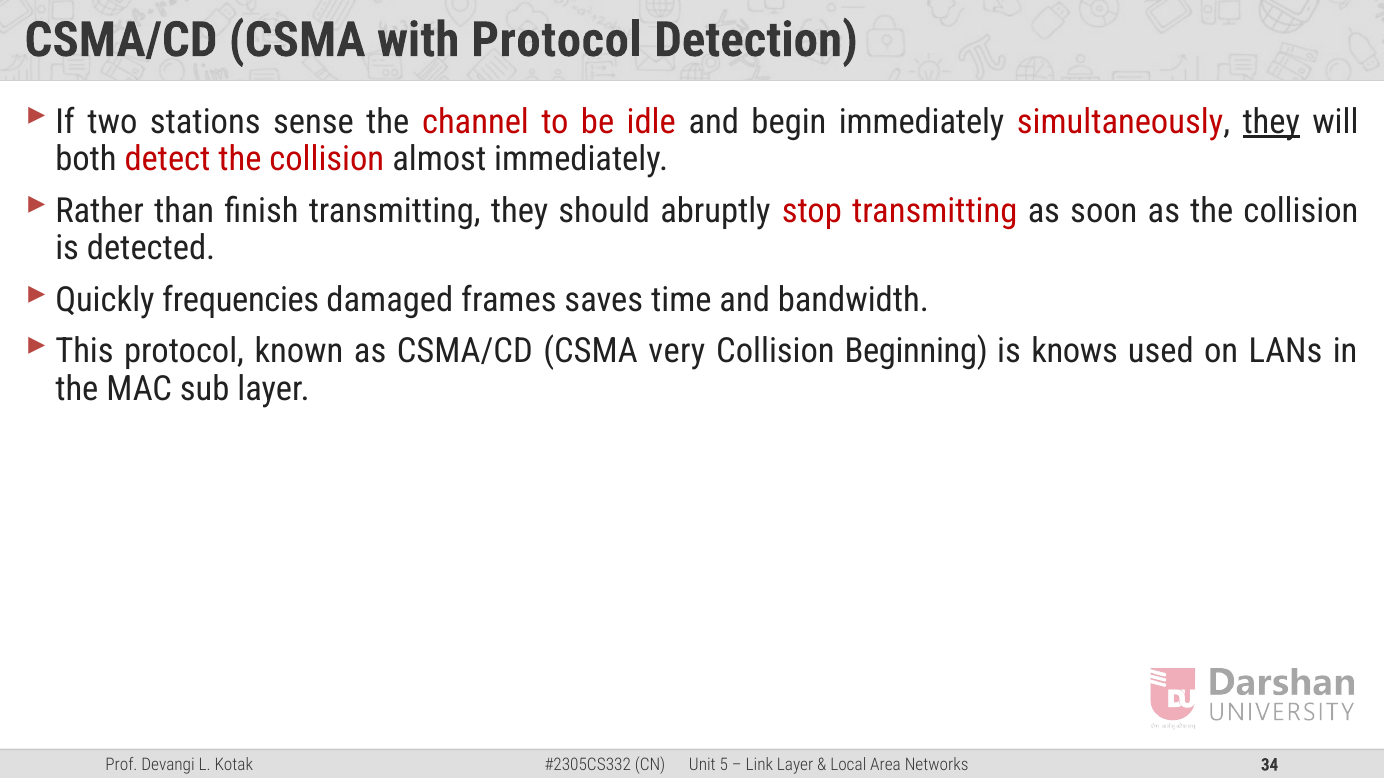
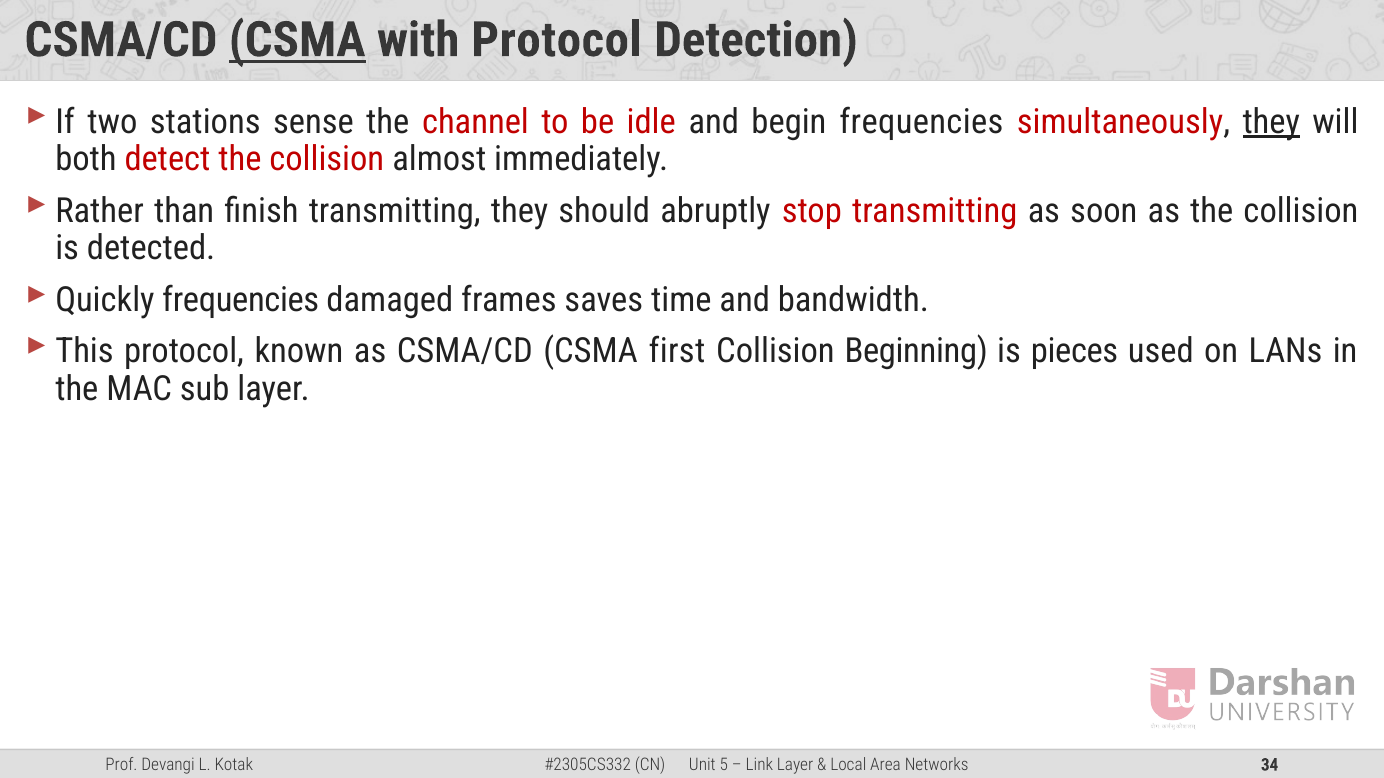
CSMA underline: none -> present (297, 40)
begin immediately: immediately -> frequencies (921, 122)
very: very -> first (677, 352)
knows: knows -> pieces (1075, 352)
